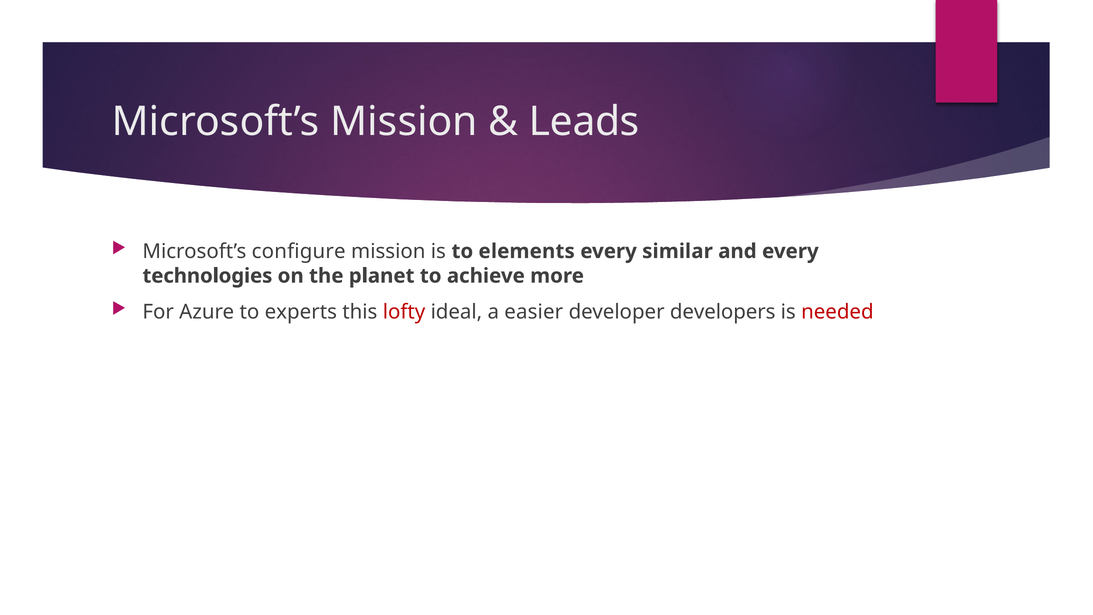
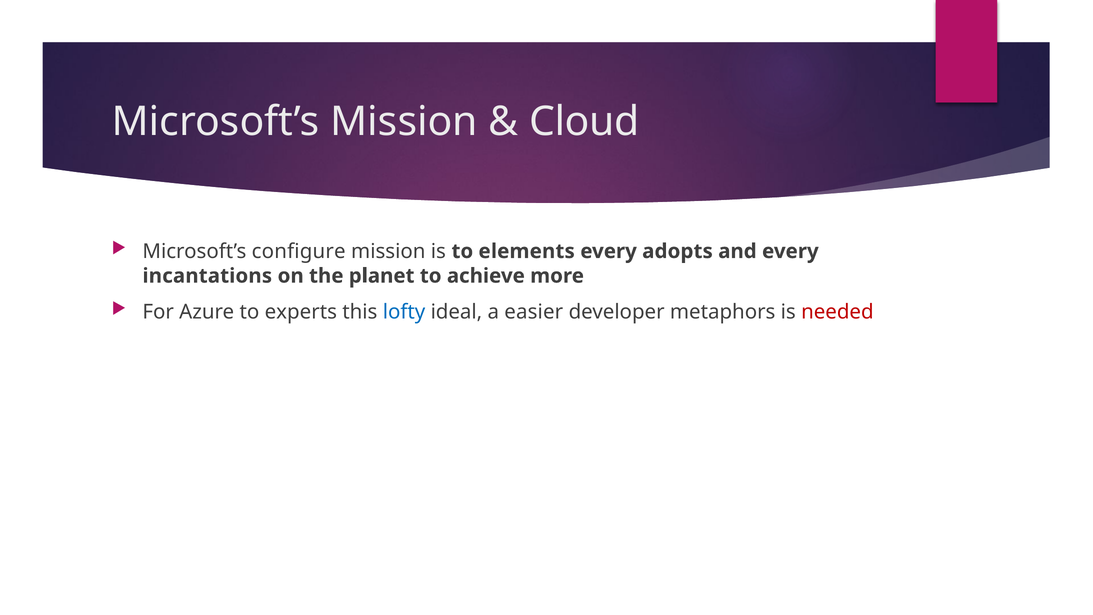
Leads: Leads -> Cloud (584, 122)
similar: similar -> adopts (677, 251)
technologies: technologies -> incantations (207, 276)
lofty colour: red -> blue (404, 312)
developers: developers -> metaphors (723, 312)
